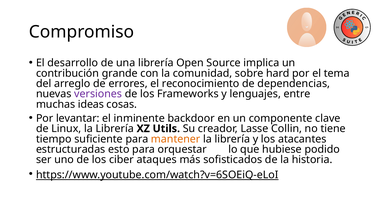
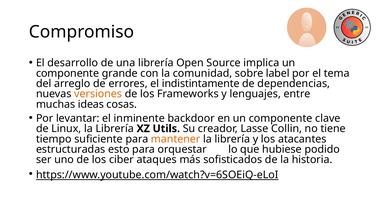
contribución: contribución -> componente (68, 73)
hard: hard -> label (278, 73)
reconocimiento: reconocimiento -> indistintamente (201, 84)
versiones colour: purple -> orange (98, 94)
